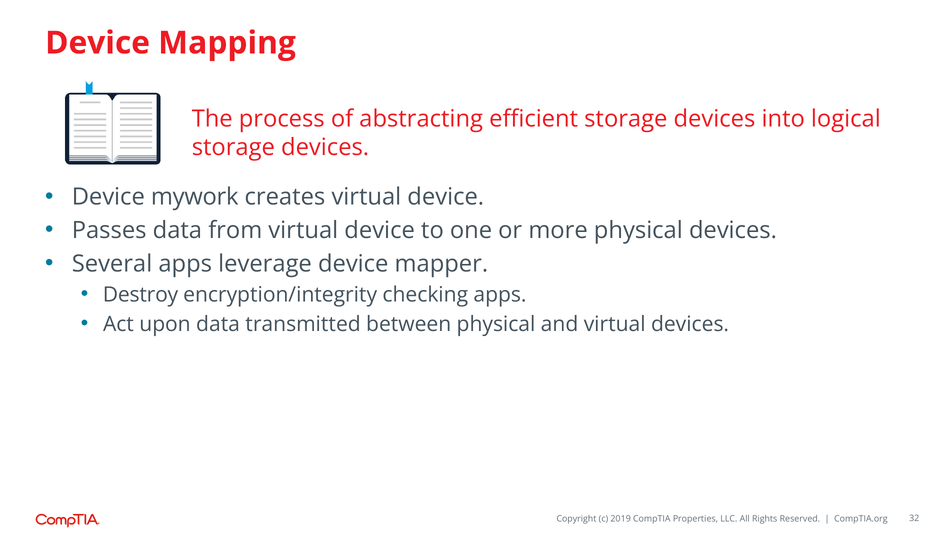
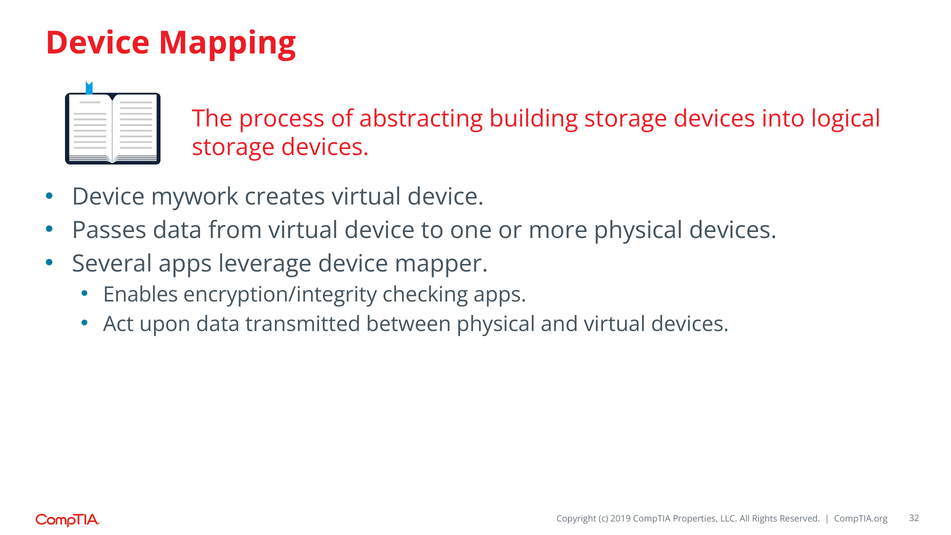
efficient: efficient -> building (534, 119)
Destroy: Destroy -> Enables (141, 295)
